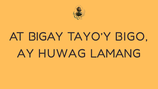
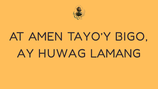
BIGAY: BIGAY -> AMEN (46, 36)
